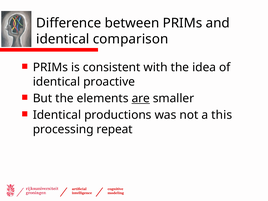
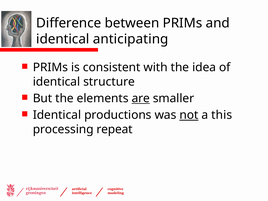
comparison: comparison -> anticipating (131, 39)
proactive: proactive -> structure (109, 82)
not underline: none -> present (189, 115)
